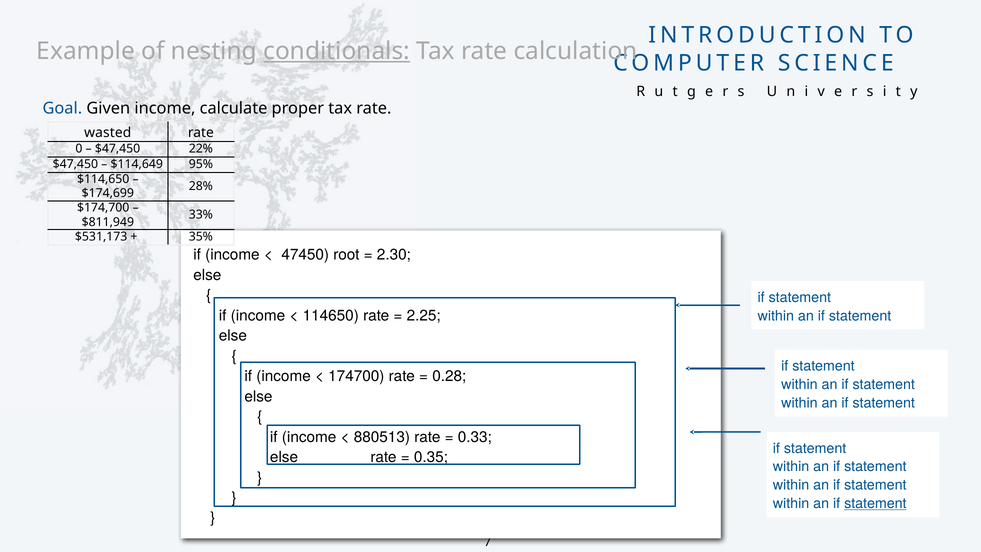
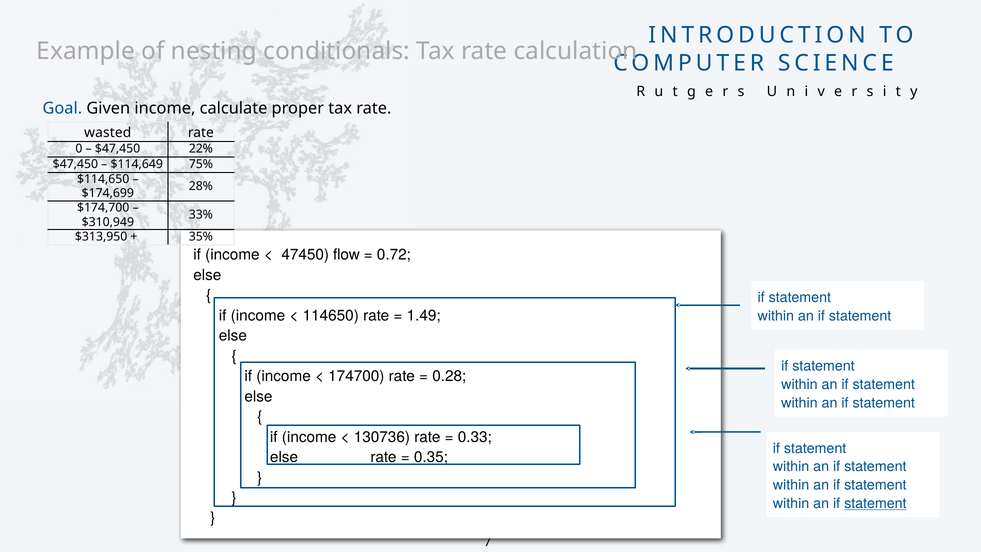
conditionals underline: present -> none (337, 51)
95%: 95% -> 75% (201, 164)
$811,949: $811,949 -> $310,949 (108, 222)
$531,173: $531,173 -> $313,950 (101, 237)
root: root -> flow (346, 255)
2.30: 2.30 -> 0.72 (394, 255)
2.25: 2.25 -> 1.49 (424, 315)
880513: 880513 -> 130736 (382, 437)
